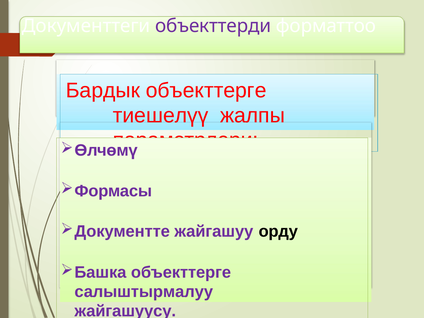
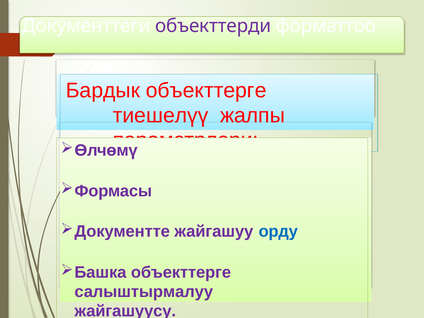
орду colour: black -> blue (278, 231)
